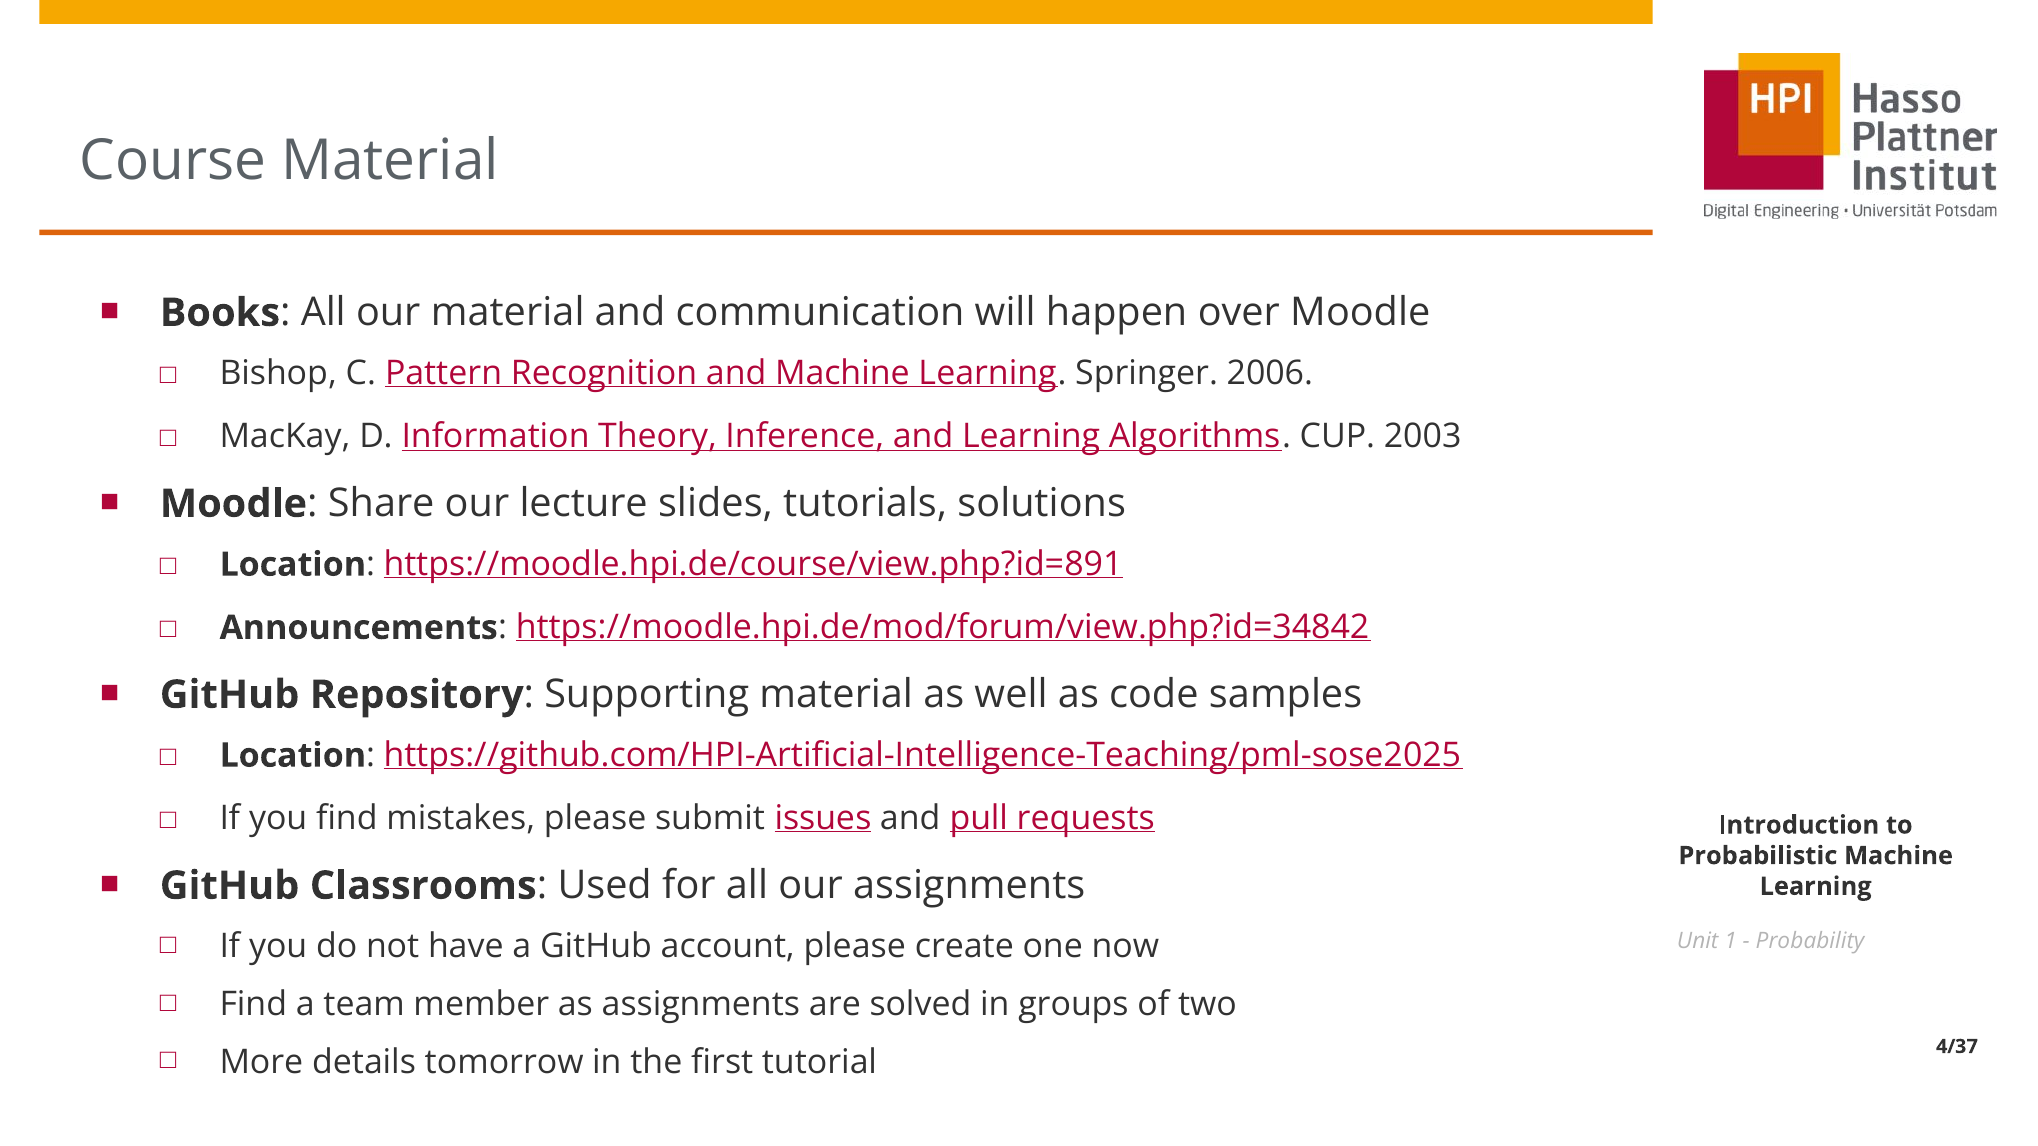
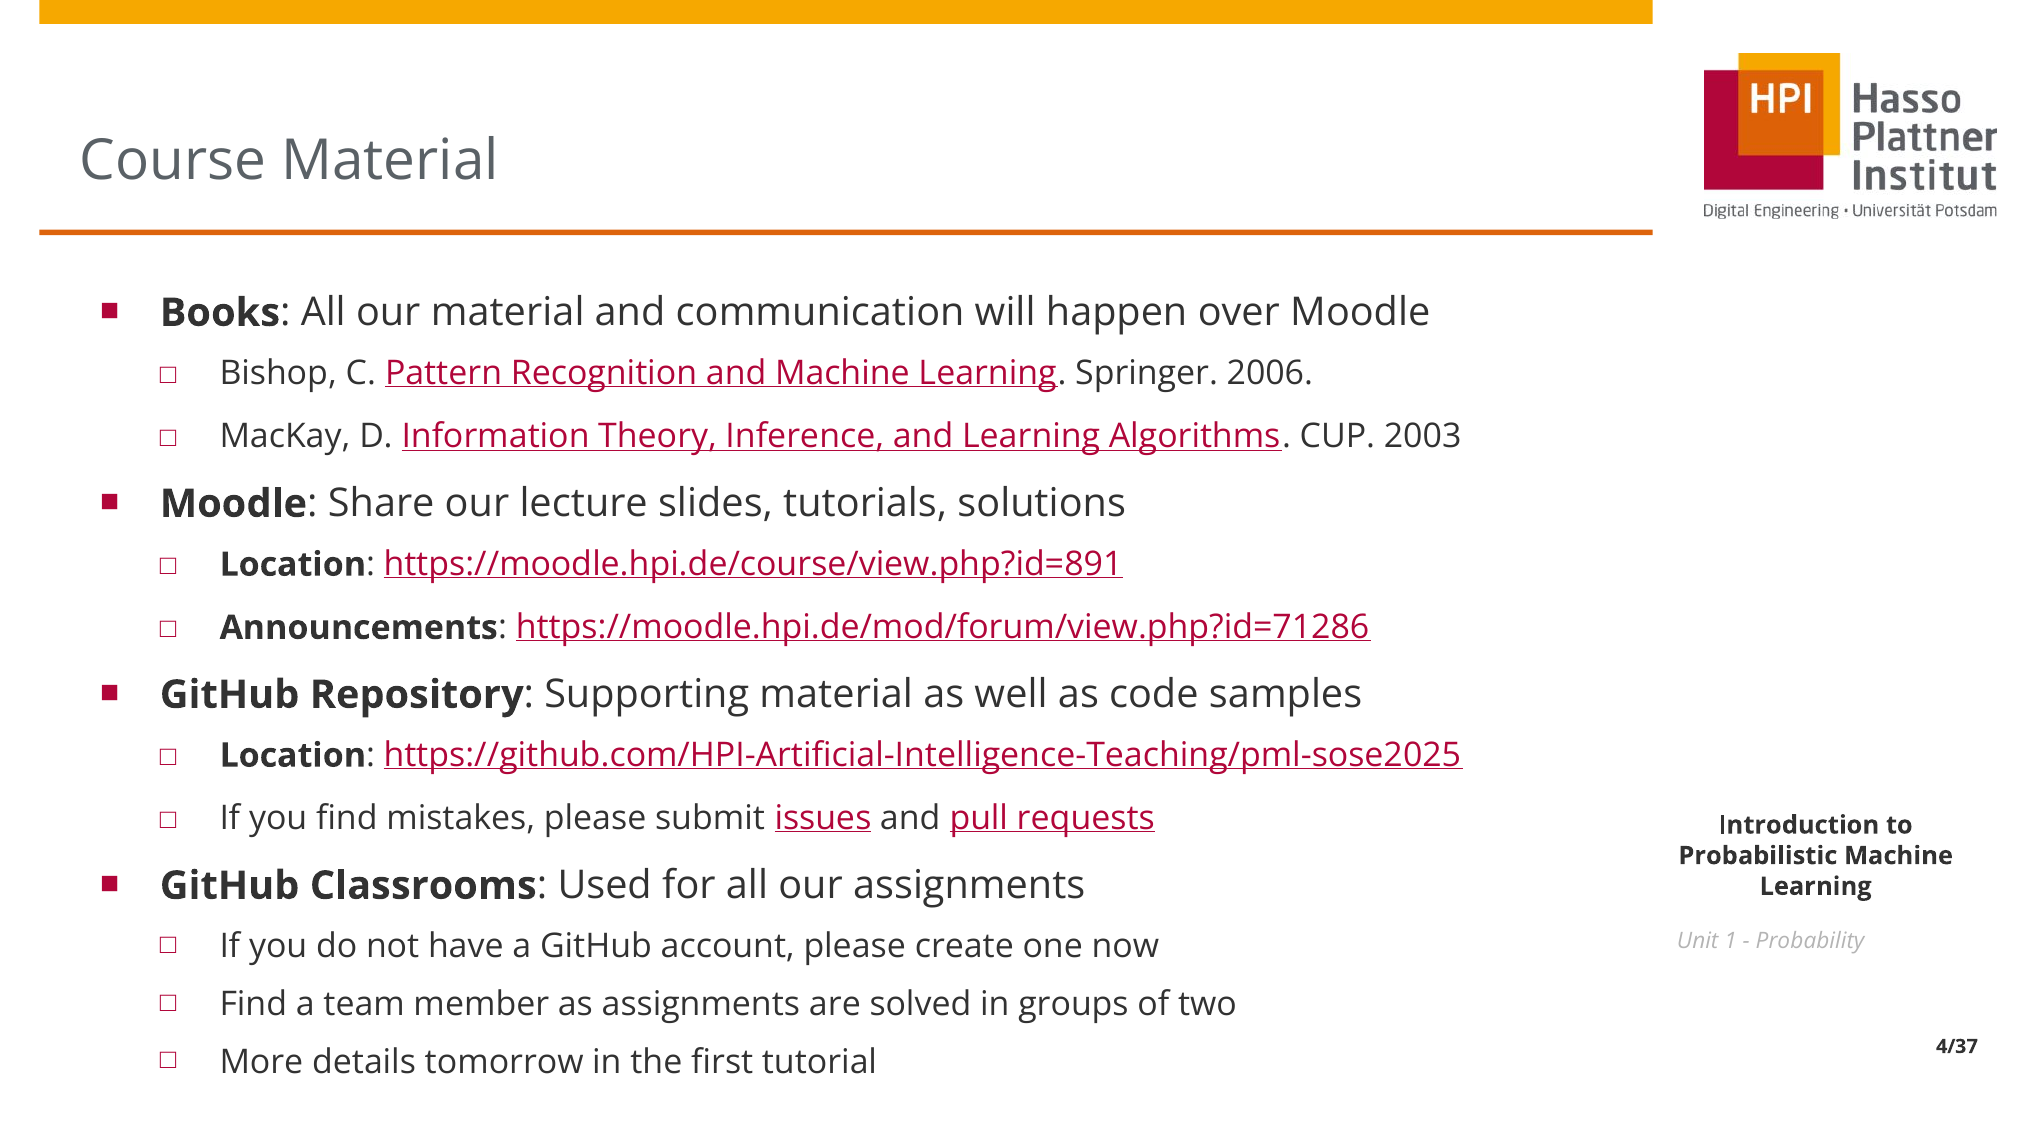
https://moodle.hpi.de/mod/forum/view.php?id=34842: https://moodle.hpi.de/mod/forum/view.php?id=34842 -> https://moodle.hpi.de/mod/forum/view.php?id=71286 (943, 628)
